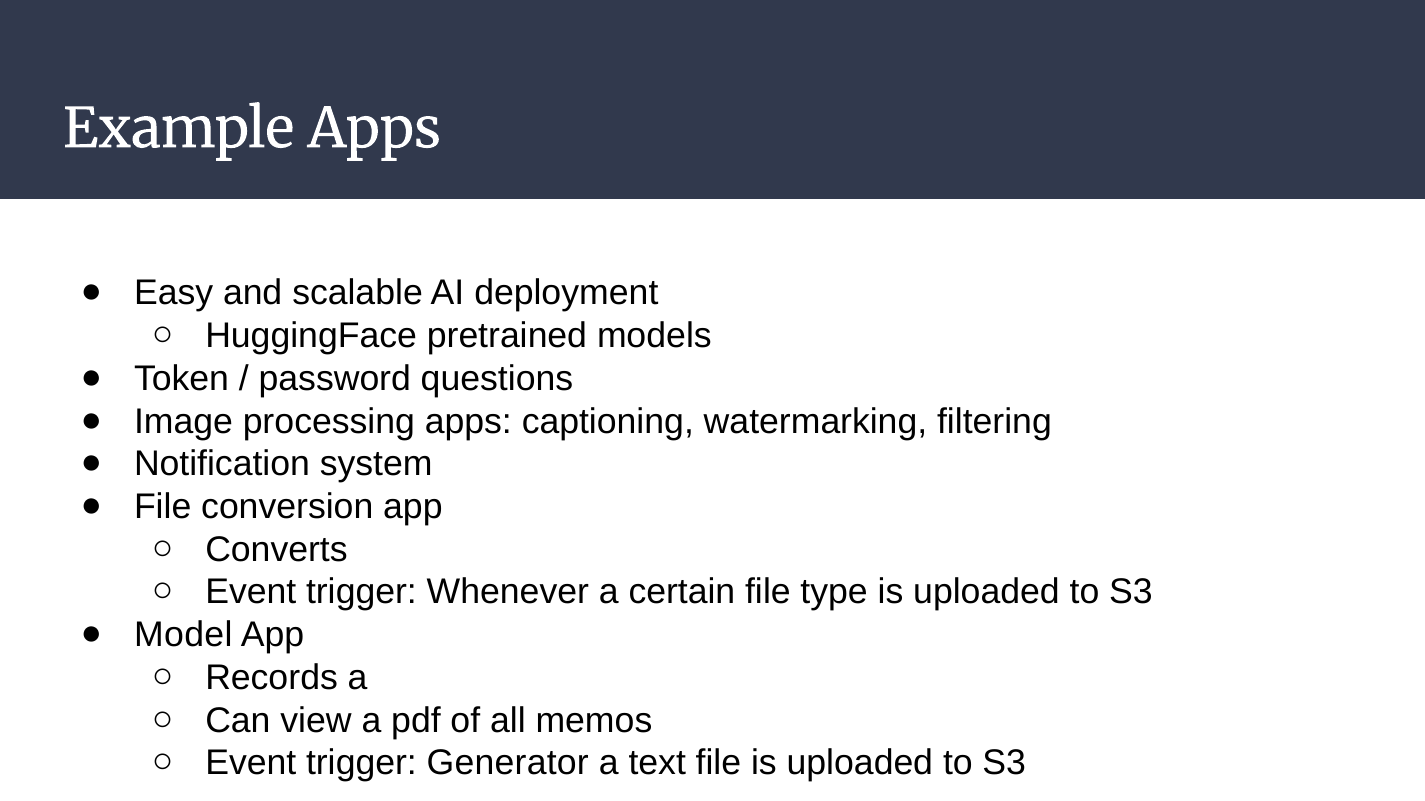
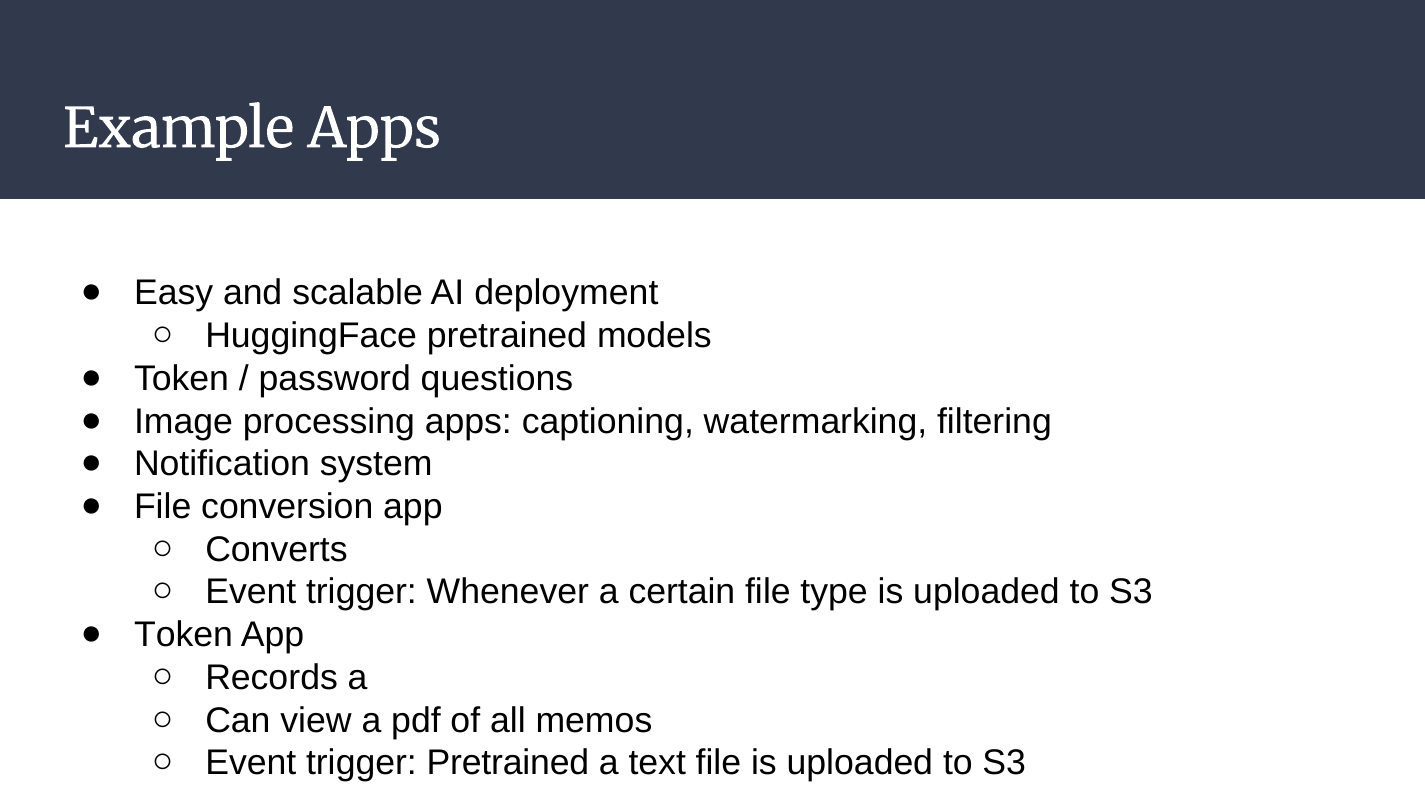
Model: Model -> Token (184, 635)
trigger Generator: Generator -> Pretrained (508, 764)
